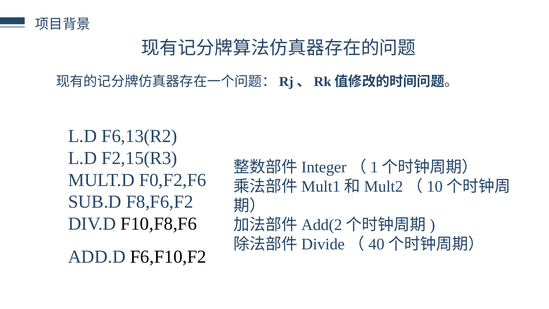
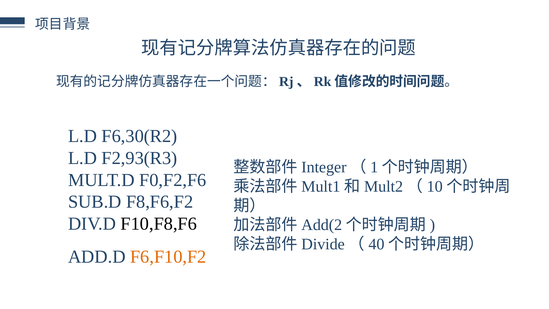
F6,13(R2: F6,13(R2 -> F6,30(R2 (139, 136)
F2,15(R3: F2,15(R3 -> F2,93(R3 (139, 158)
F6,F10,F2 colour: black -> orange (168, 257)
